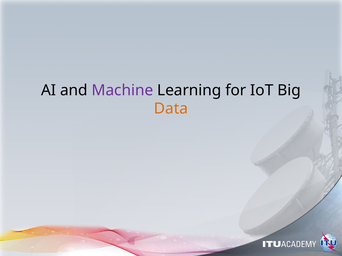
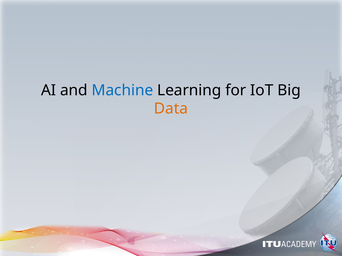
Machine colour: purple -> blue (122, 90)
